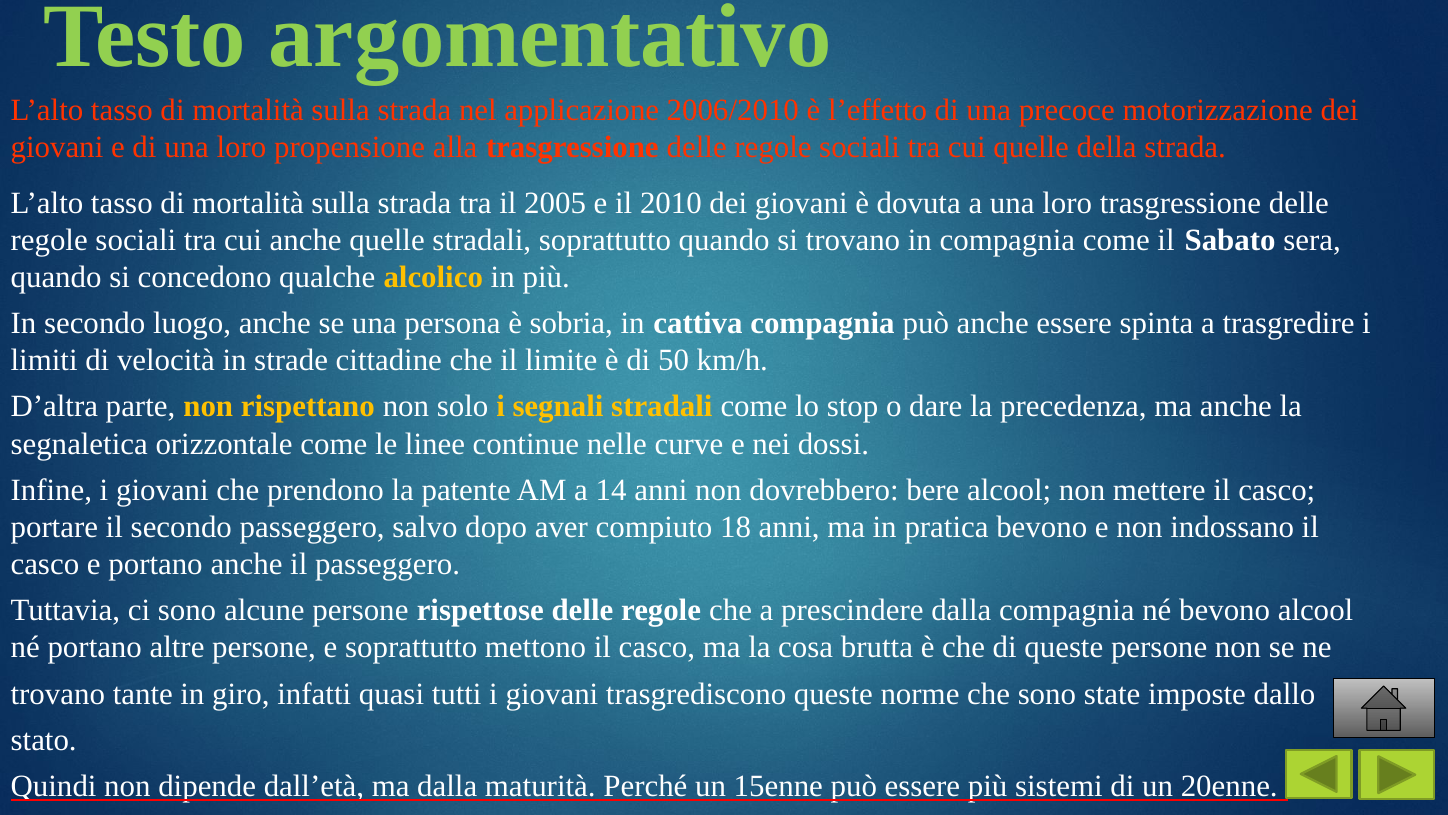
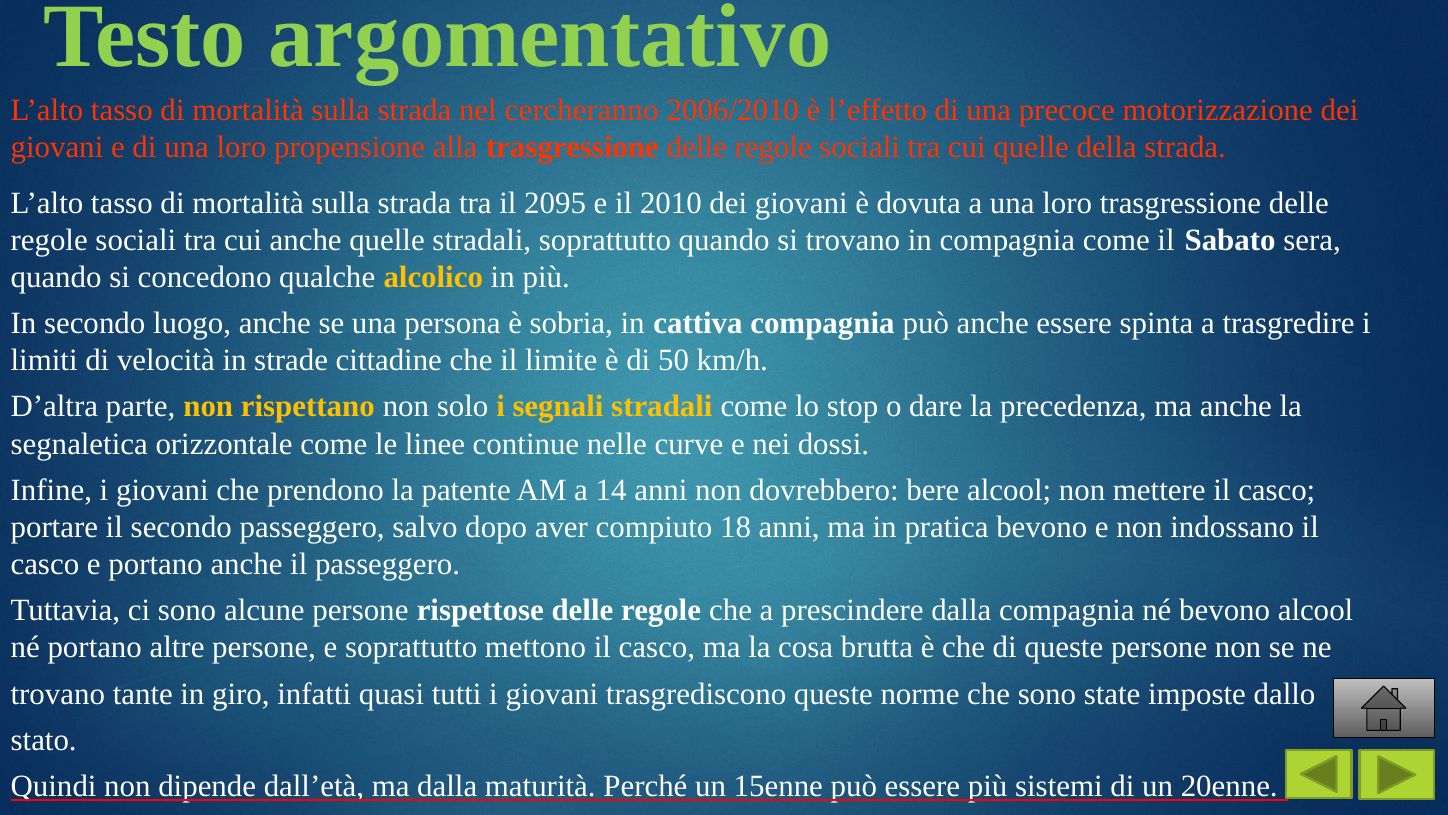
applicazione: applicazione -> cercheranno (582, 110)
2005: 2005 -> 2095 (555, 203)
